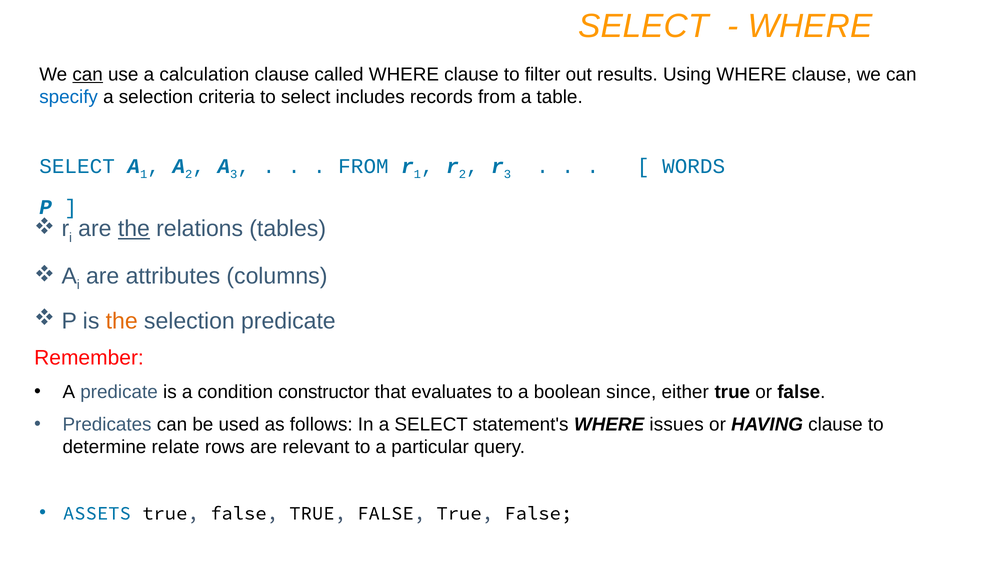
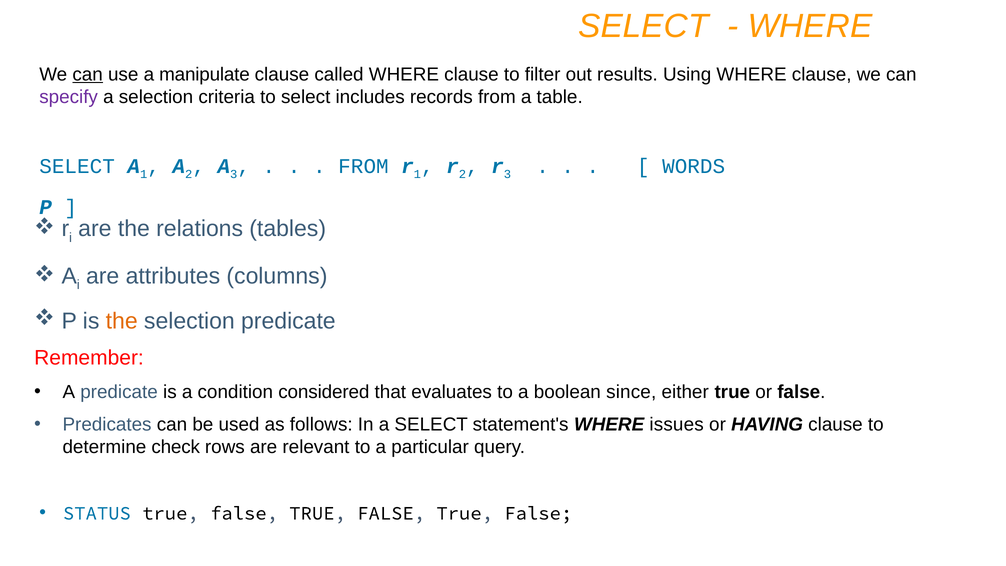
calculation: calculation -> manipulate (204, 74)
specify colour: blue -> purple (69, 97)
the underline: present -> none (134, 229)
constructor: constructor -> considered (324, 392)
relate: relate -> check (176, 447)
ASSETS: ASSETS -> STATUS (97, 513)
